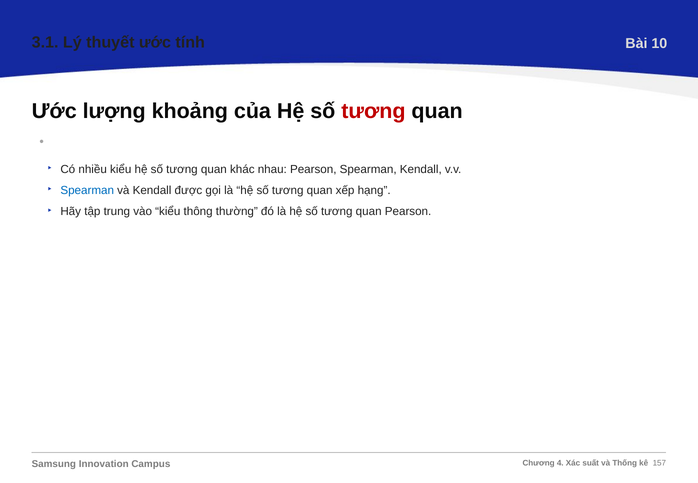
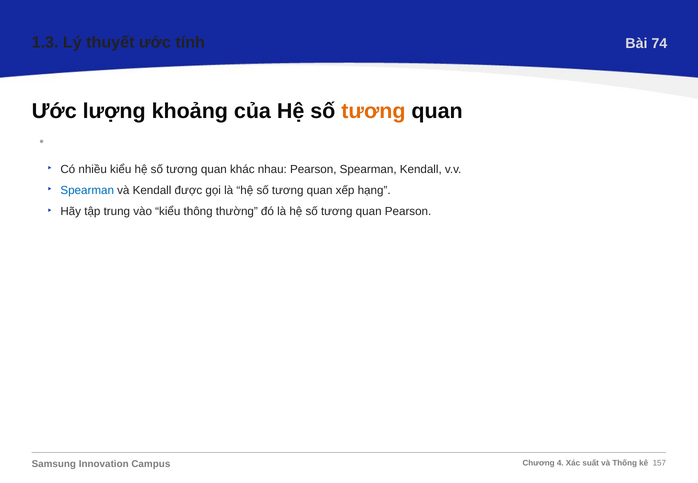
3.1: 3.1 -> 1.3 (45, 42)
10: 10 -> 74 (659, 43)
tương colour: red -> orange (373, 111)
